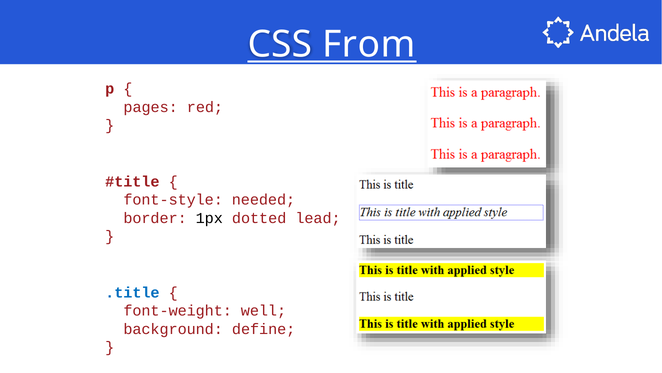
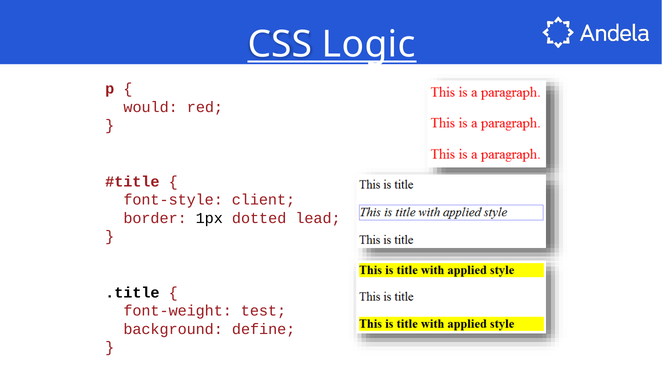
From: From -> Logic (369, 44)
pages: pages -> would (151, 107)
needed: needed -> client (264, 200)
.title colour: blue -> black (132, 292)
well: well -> test (263, 310)
